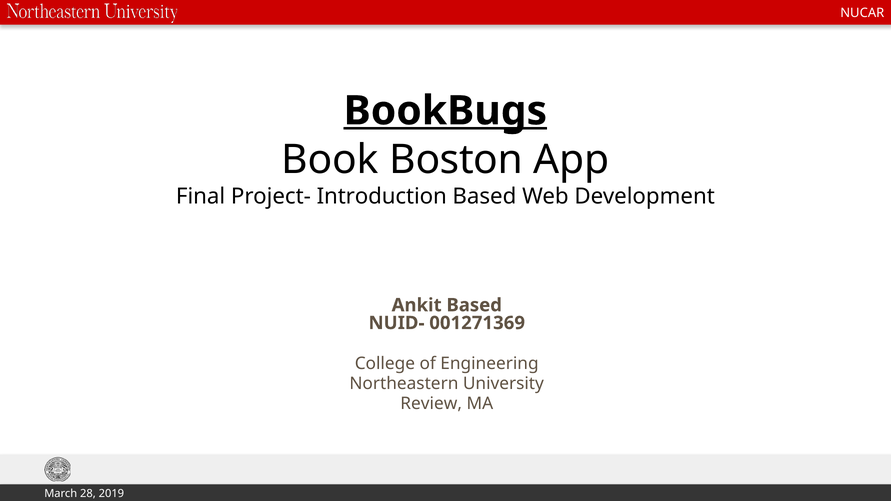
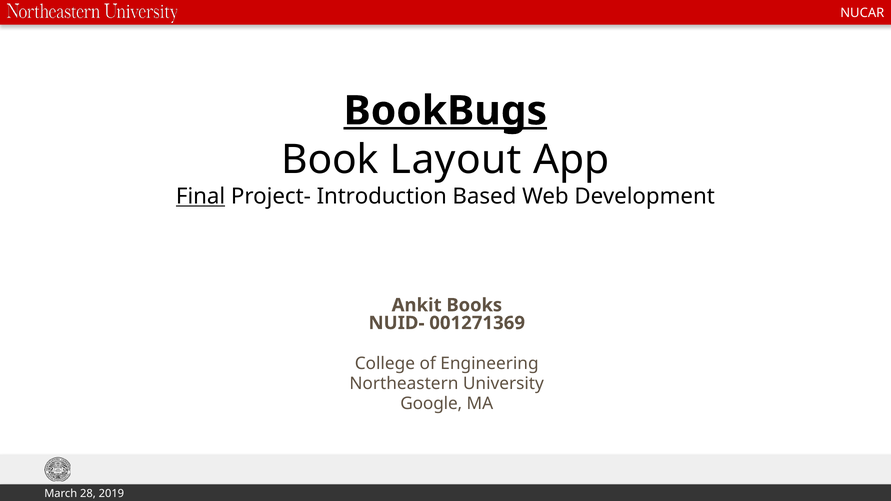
Boston: Boston -> Layout (456, 160)
Final underline: none -> present (201, 196)
Ankit Based: Based -> Books (474, 305)
Review: Review -> Google (431, 404)
